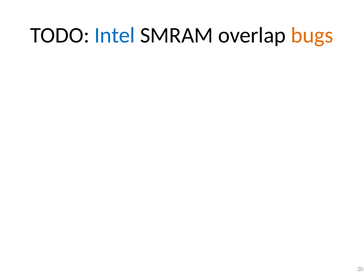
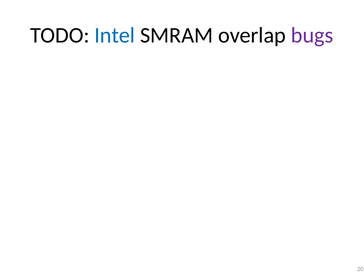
bugs colour: orange -> purple (312, 35)
